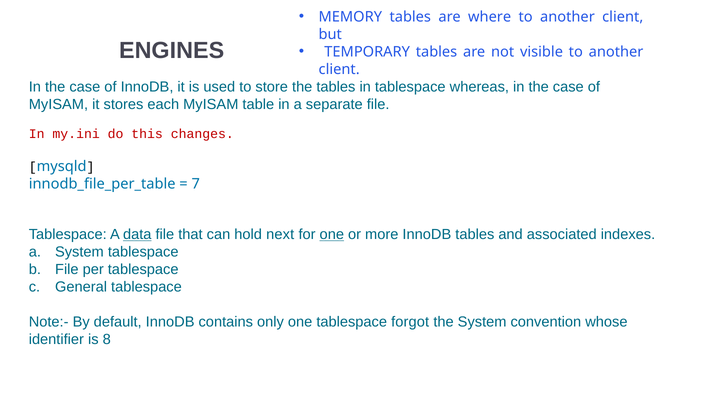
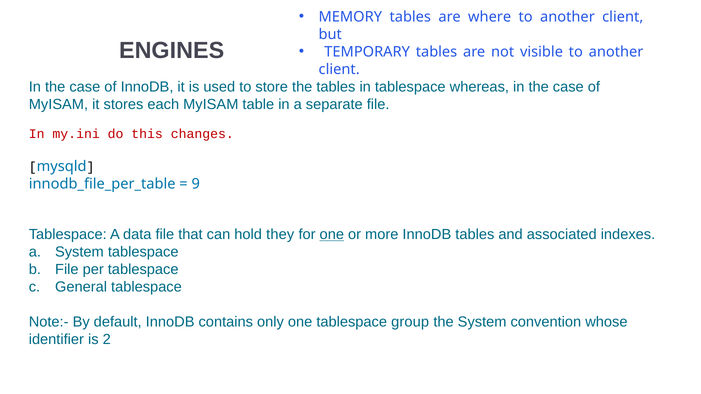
7: 7 -> 9 (196, 184)
data underline: present -> none (137, 235)
next: next -> they (280, 235)
forgot: forgot -> group (410, 322)
8: 8 -> 2 (107, 340)
